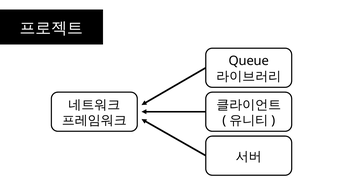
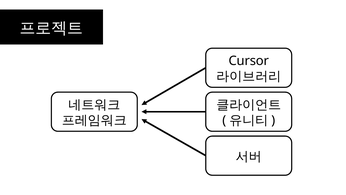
Queue: Queue -> Cursor (249, 61)
